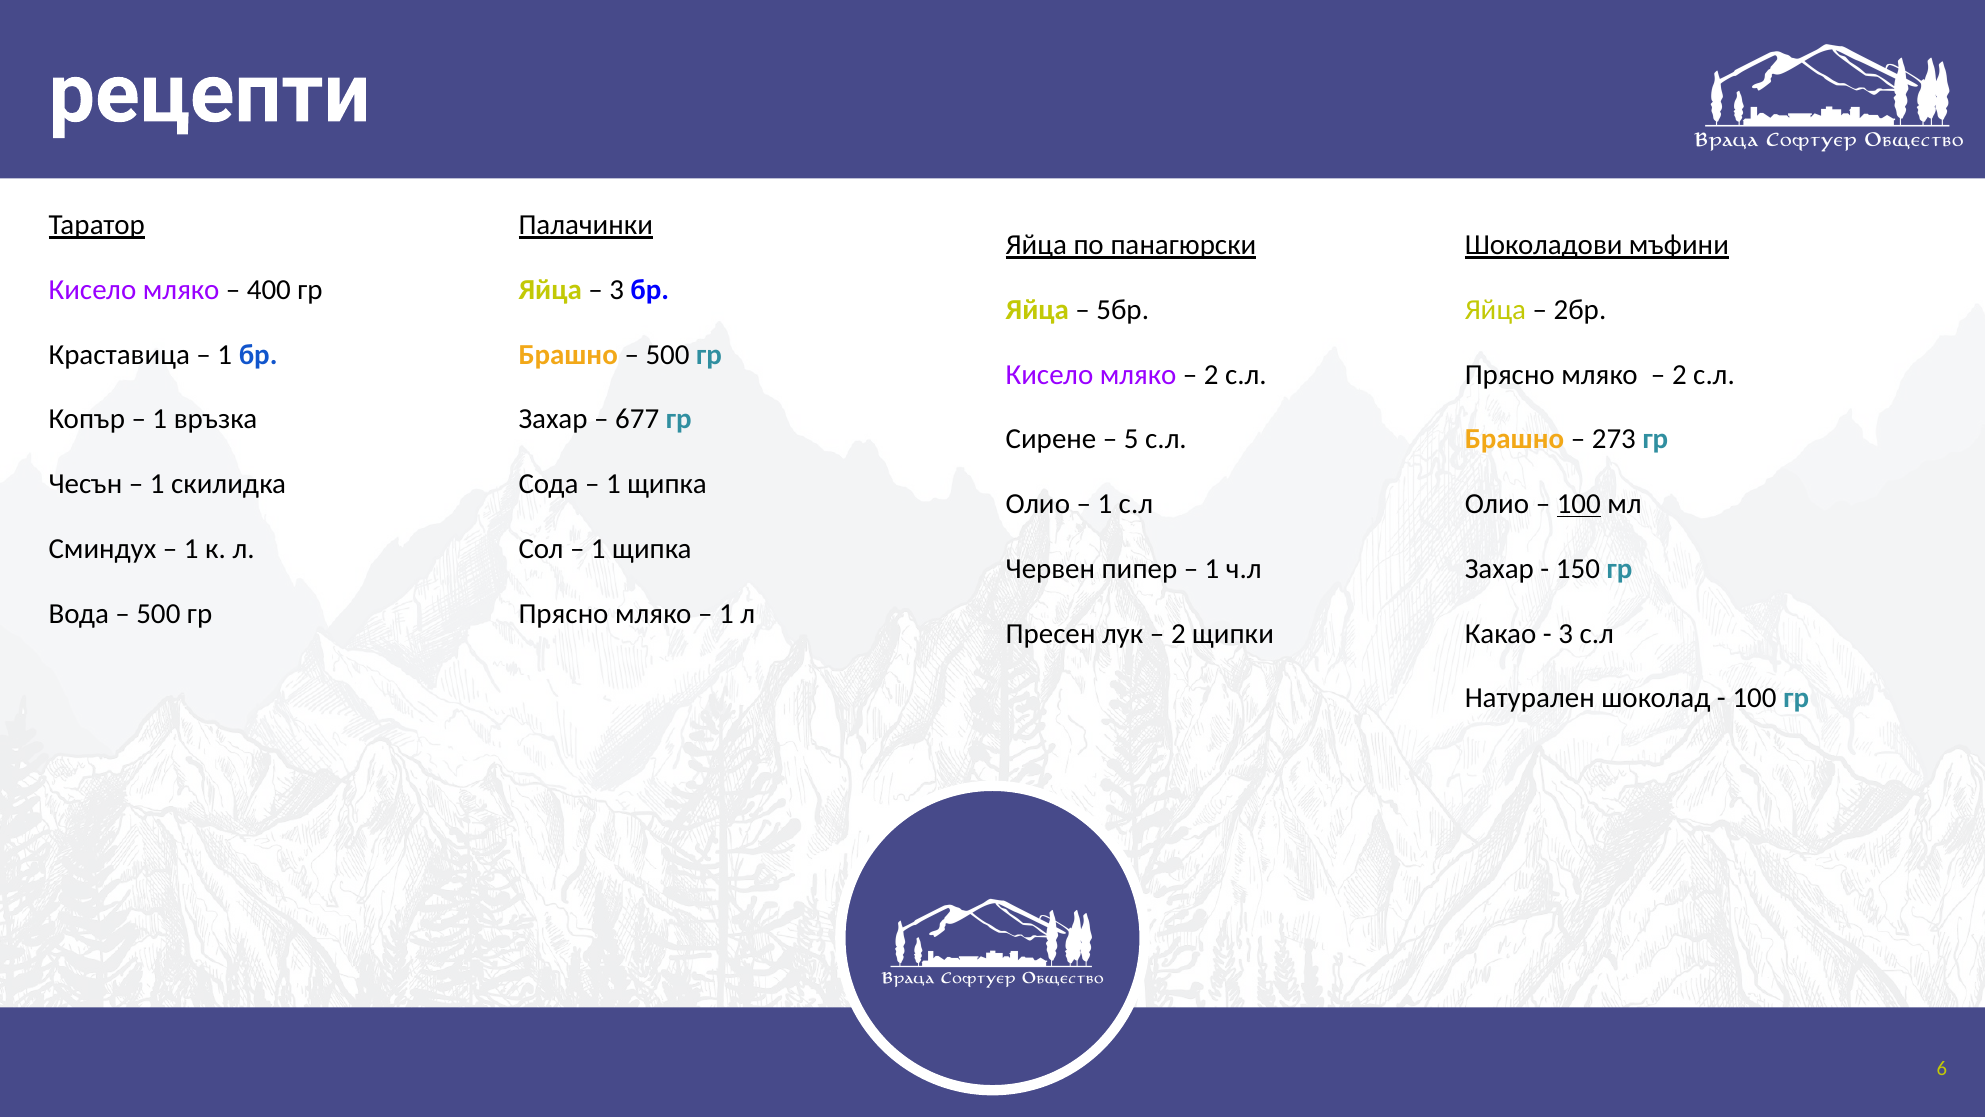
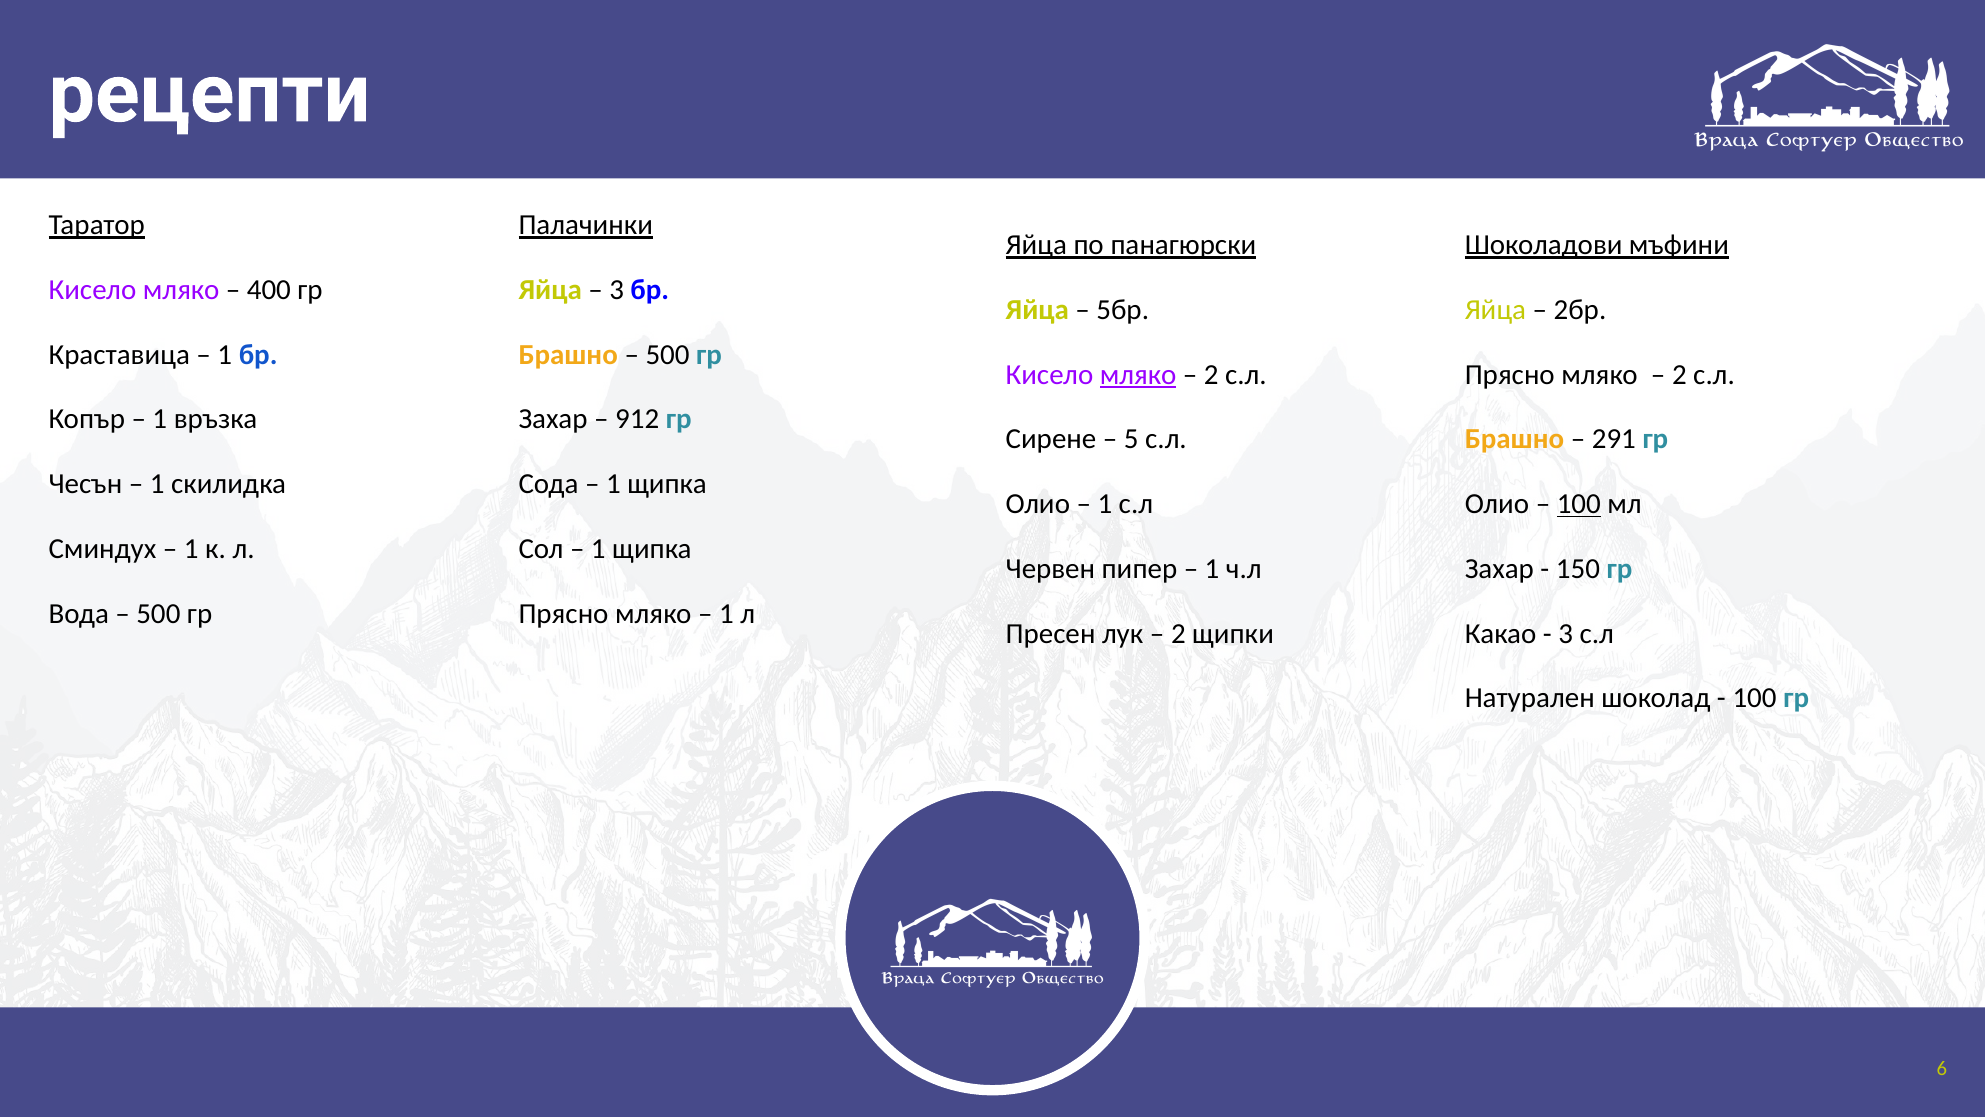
мляко underline: none -> present (1138, 375)
677: 677 -> 912 (637, 419)
273: 273 -> 291 (1614, 439)
